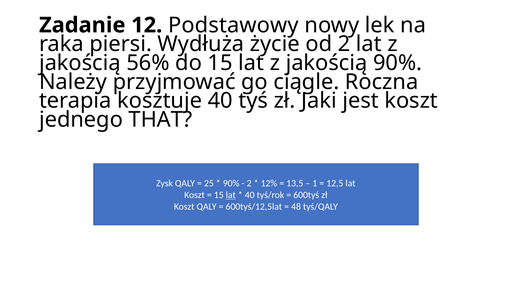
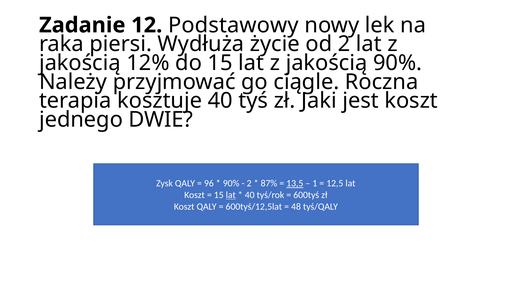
56%: 56% -> 12% (148, 63)
THAT: THAT -> DWIE (161, 120)
25: 25 -> 96 (209, 183)
12%: 12% -> 87% (269, 183)
13,5 underline: none -> present (295, 183)
